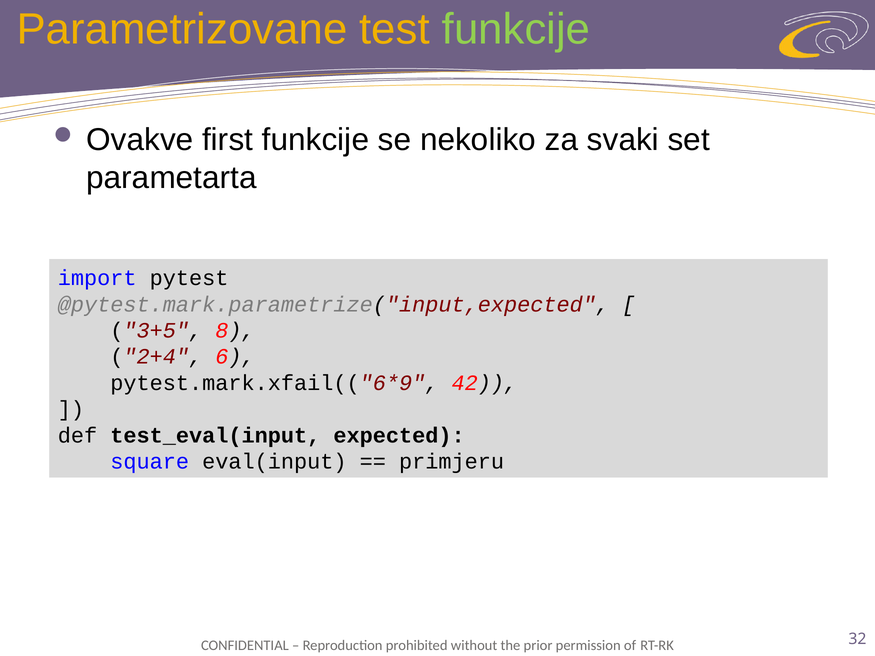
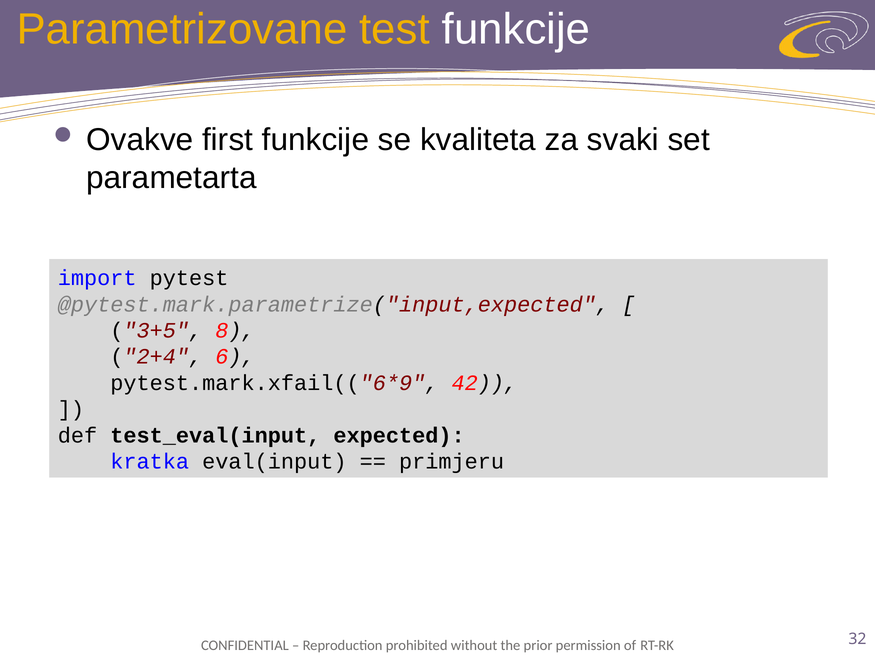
funkcije colour: light green -> white (516, 29)
nekoliko: nekoliko -> kvaliteta (478, 140)
square: square -> kratka (150, 462)
